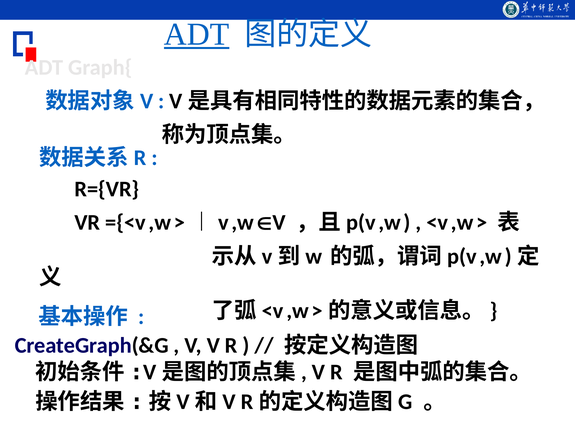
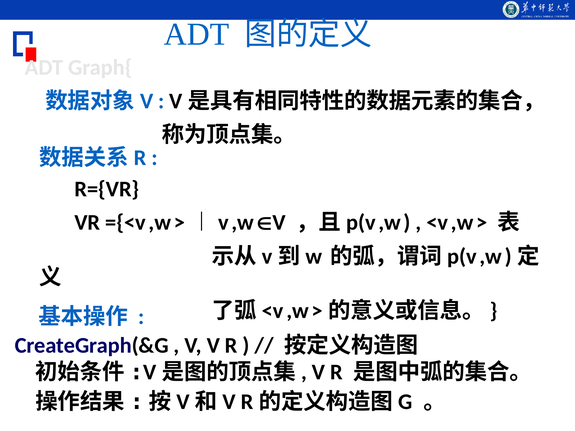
ADT underline: present -> none (197, 34)
